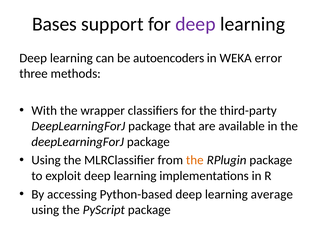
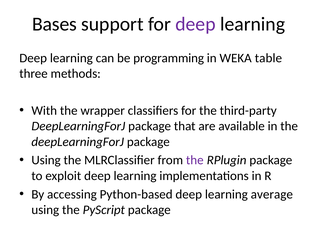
autoencoders: autoencoders -> programming (169, 58)
error: error -> table (268, 58)
the colour: orange -> purple (195, 160)
